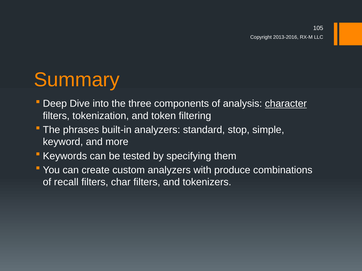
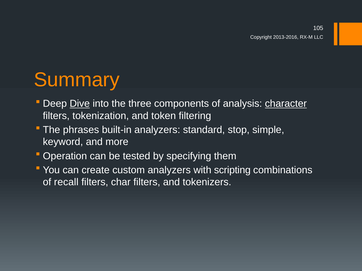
Dive underline: none -> present (80, 104)
Keywords: Keywords -> Operation (65, 156)
produce: produce -> scripting (232, 170)
